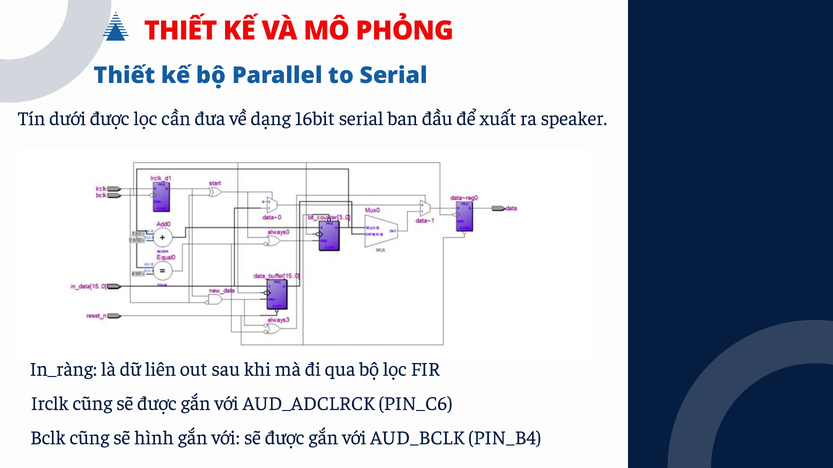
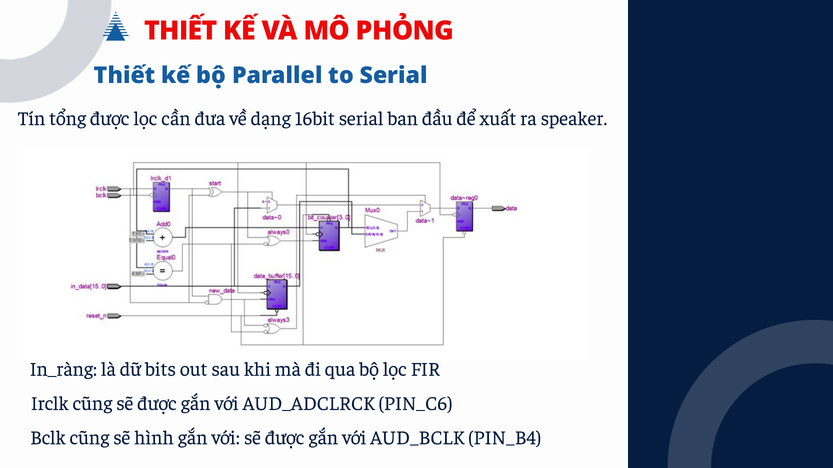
dưới: dưới -> tổng (68, 119)
liên: liên -> bits (160, 370)
